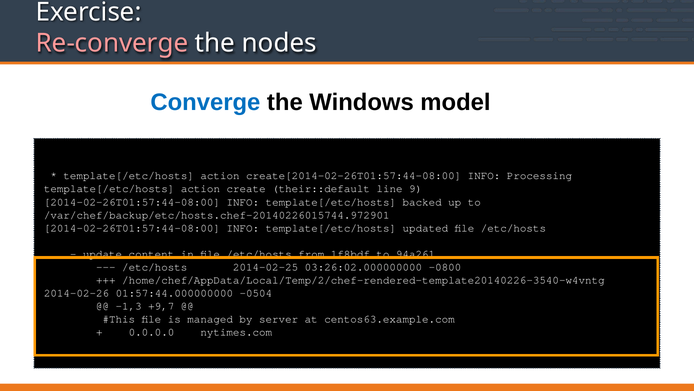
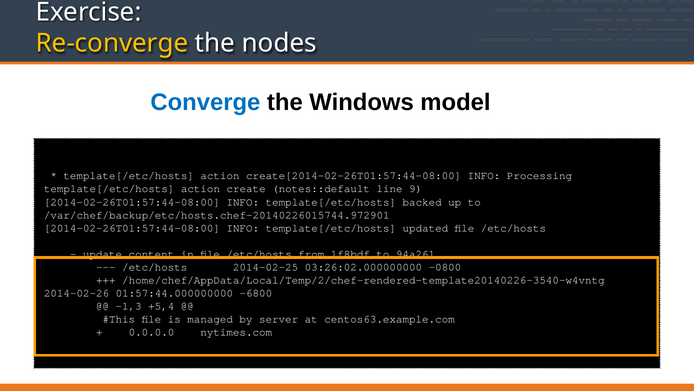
Re-converge colour: pink -> yellow (112, 43)
their::default: their::default -> notes::default (321, 189)
-0504: -0504 -> -6800 (256, 293)
+9,7: +9,7 -> +5,4 (161, 306)
